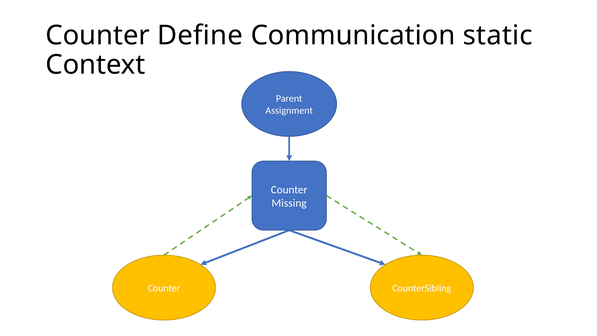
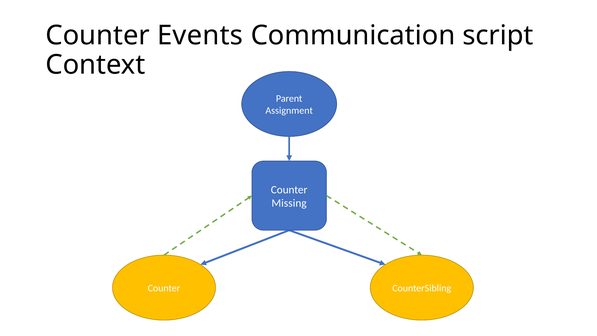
Define: Define -> Events (200, 35)
static: static -> script (498, 35)
